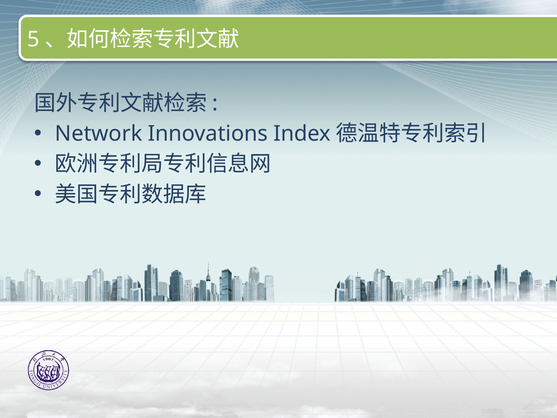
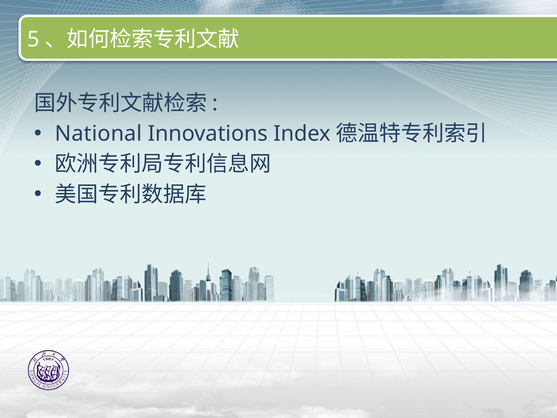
Network: Network -> National (99, 134)
